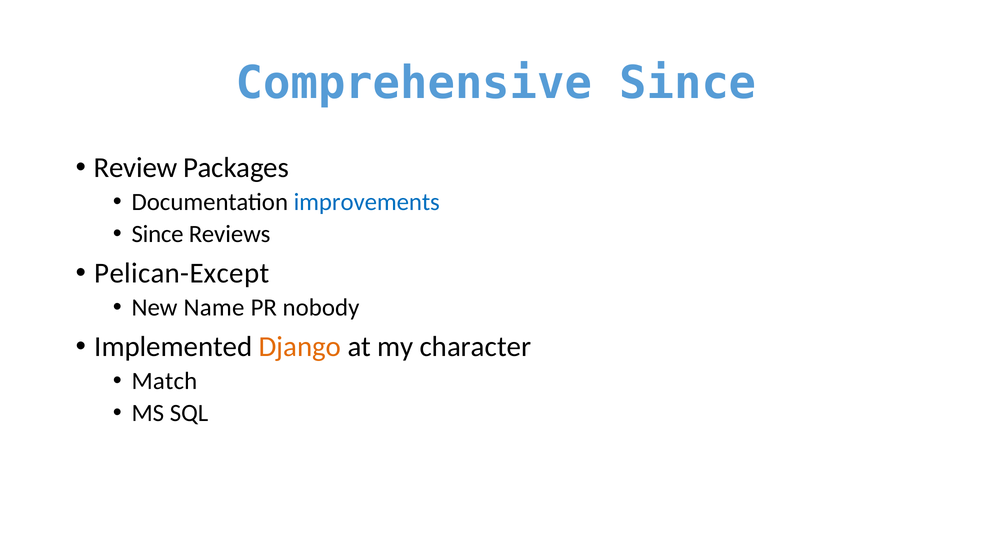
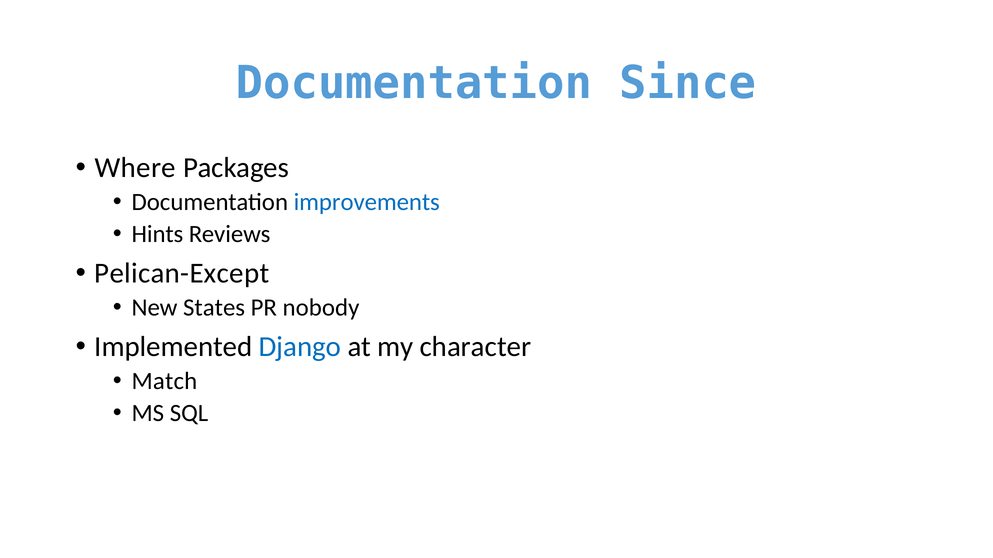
Comprehensive: Comprehensive -> Documentation (414, 83)
Review: Review -> Where (135, 168)
Since: Since -> Hints (157, 234)
Name: Name -> States (214, 308)
Django colour: orange -> blue (300, 347)
